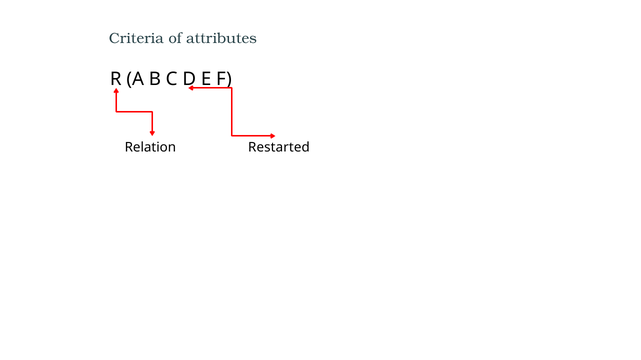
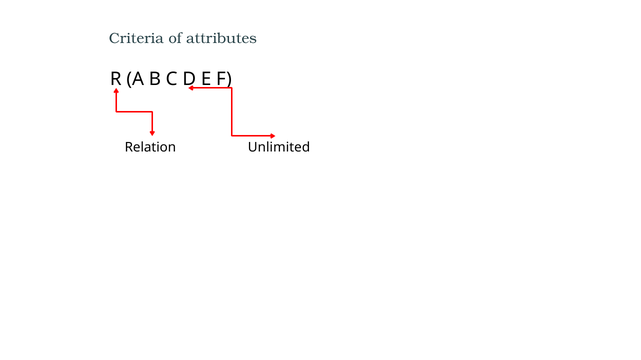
Restarted: Restarted -> Unlimited (279, 148)
